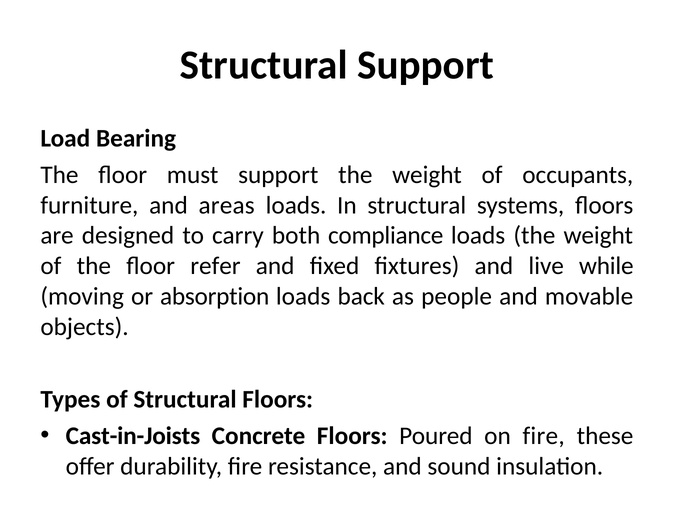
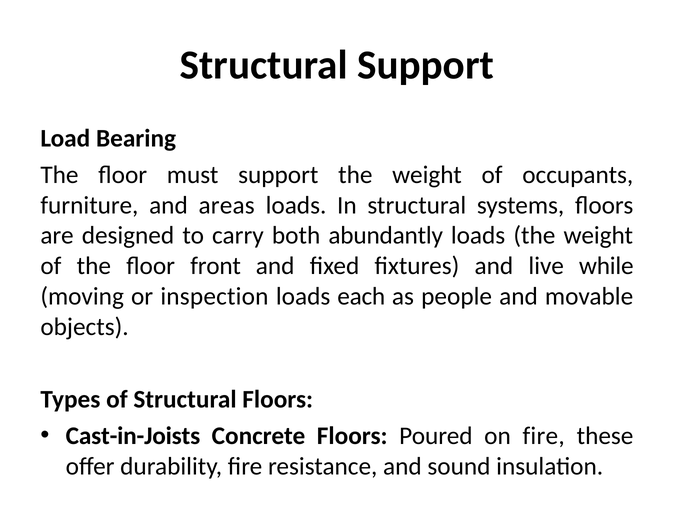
compliance: compliance -> abundantly (386, 235)
refer: refer -> front (216, 266)
absorption: absorption -> inspection (214, 296)
back: back -> each (361, 296)
